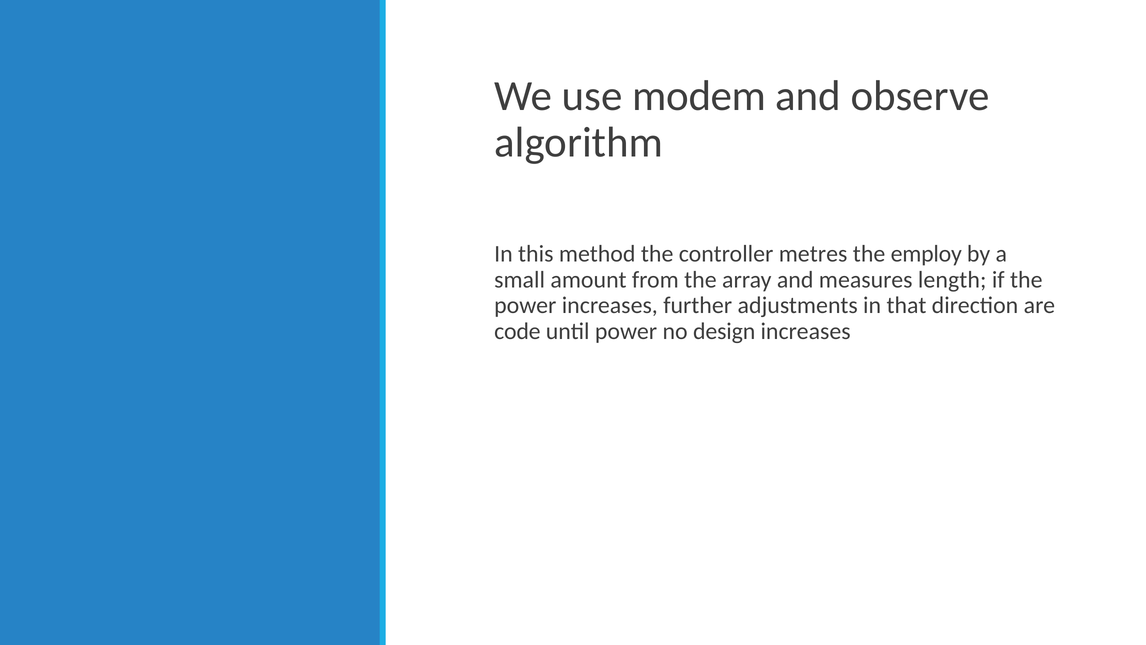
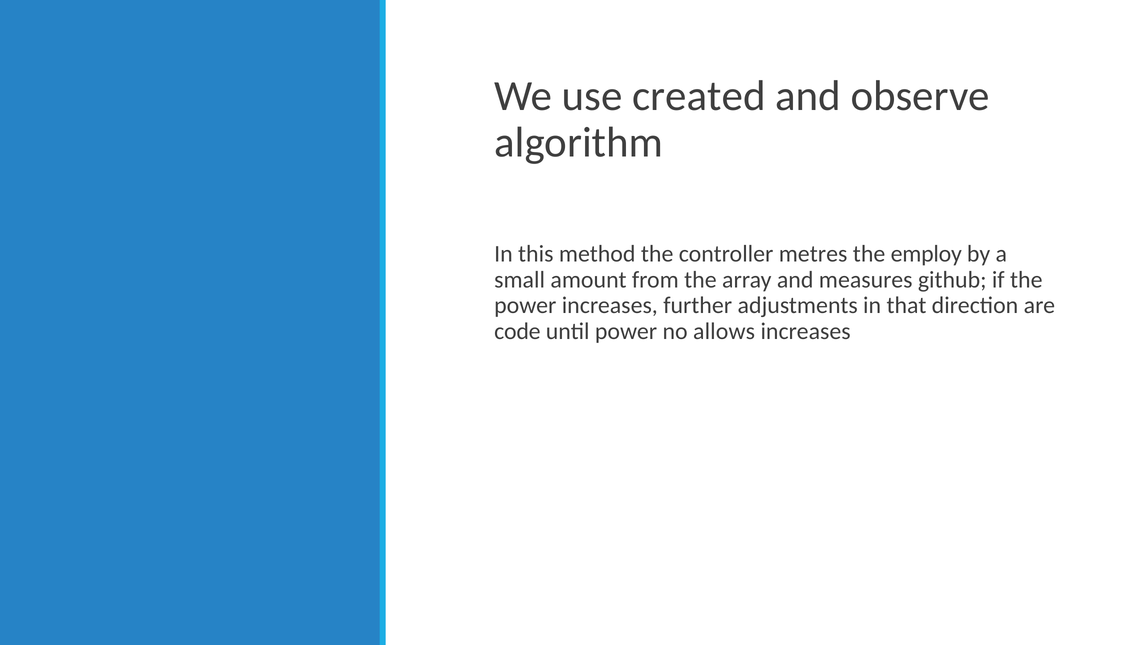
modem: modem -> created (699, 96)
length: length -> github (952, 279)
design: design -> allows (724, 331)
